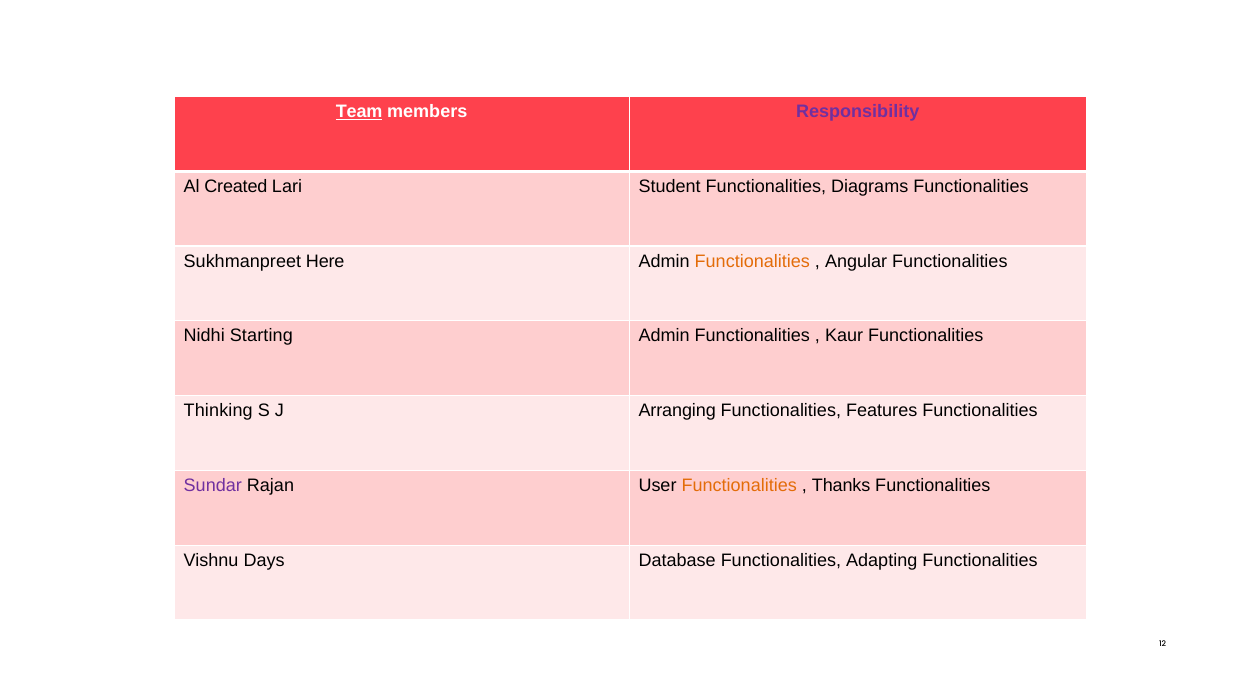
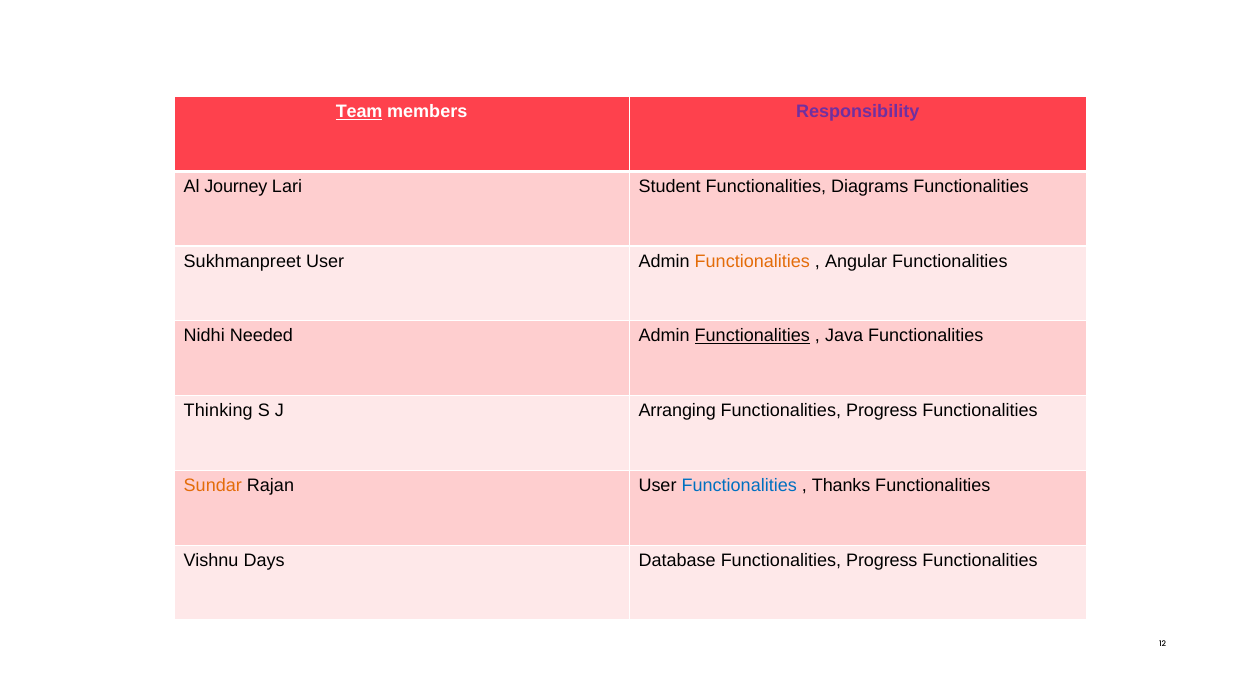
Created: Created -> Journey (236, 186)
Sukhmanpreet Here: Here -> User (325, 261)
Starting: Starting -> Needed (261, 336)
Functionalities underline: none -> present (752, 336)
Kaur: Kaur -> Java (844, 336)
Features: Features -> Progress (882, 411)
Sundar colour: purple -> orange (213, 486)
Functionalities colour: orange -> blue (739, 486)
Database Functionalities Adapting: Adapting -> Progress (882, 560)
